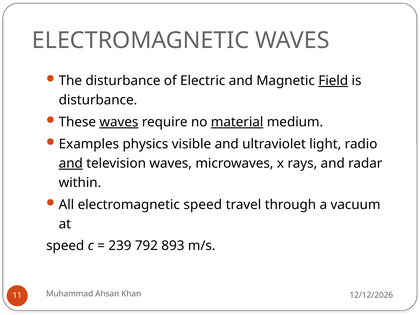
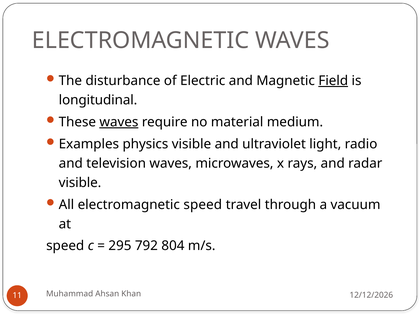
disturbance: disturbance -> longitudinal (98, 100)
material underline: present -> none (237, 122)
and underline: present -> none (71, 163)
within: within -> visible (80, 183)
239: 239 -> 295 (120, 246)
893: 893 -> 804 (173, 246)
